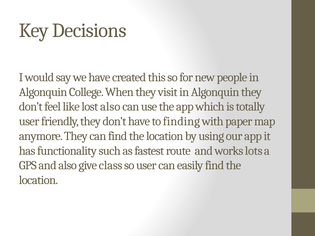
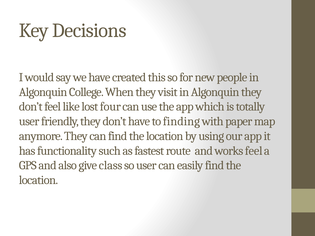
lost also: also -> four (110, 107)
works lots: lots -> feel (254, 151)
